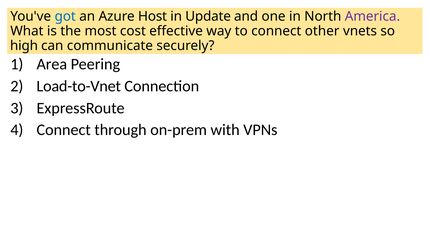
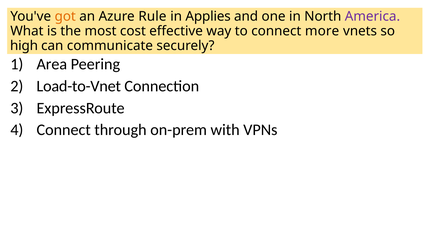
got colour: blue -> orange (65, 17)
Host: Host -> Rule (152, 17)
Update: Update -> Applies (208, 17)
other: other -> more (322, 31)
